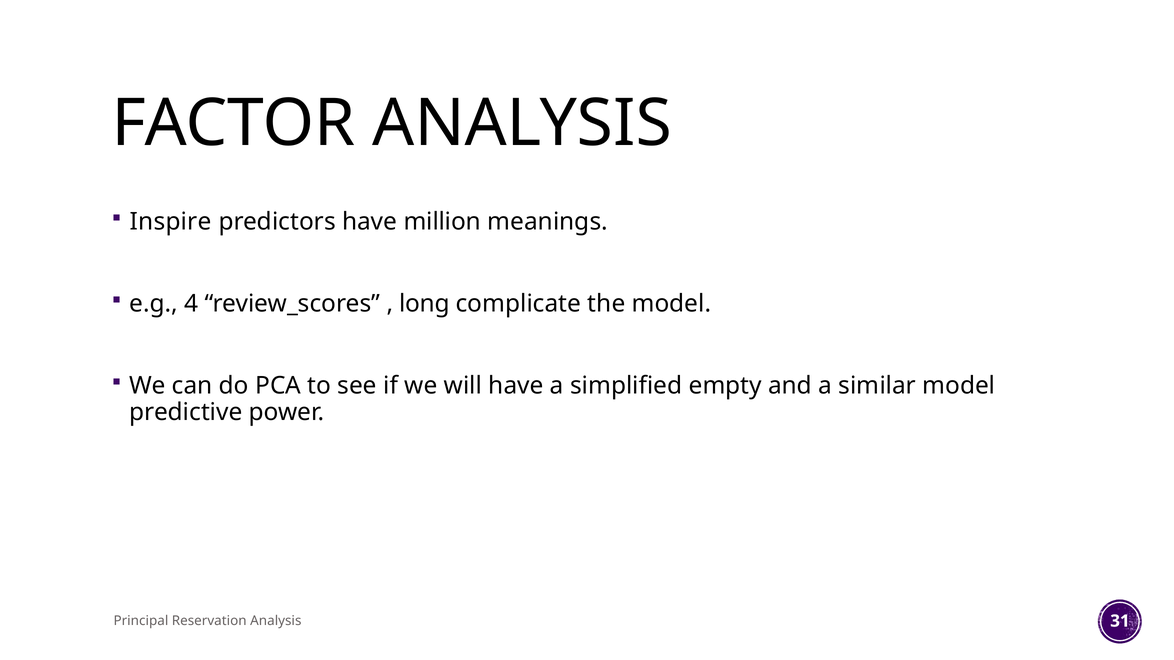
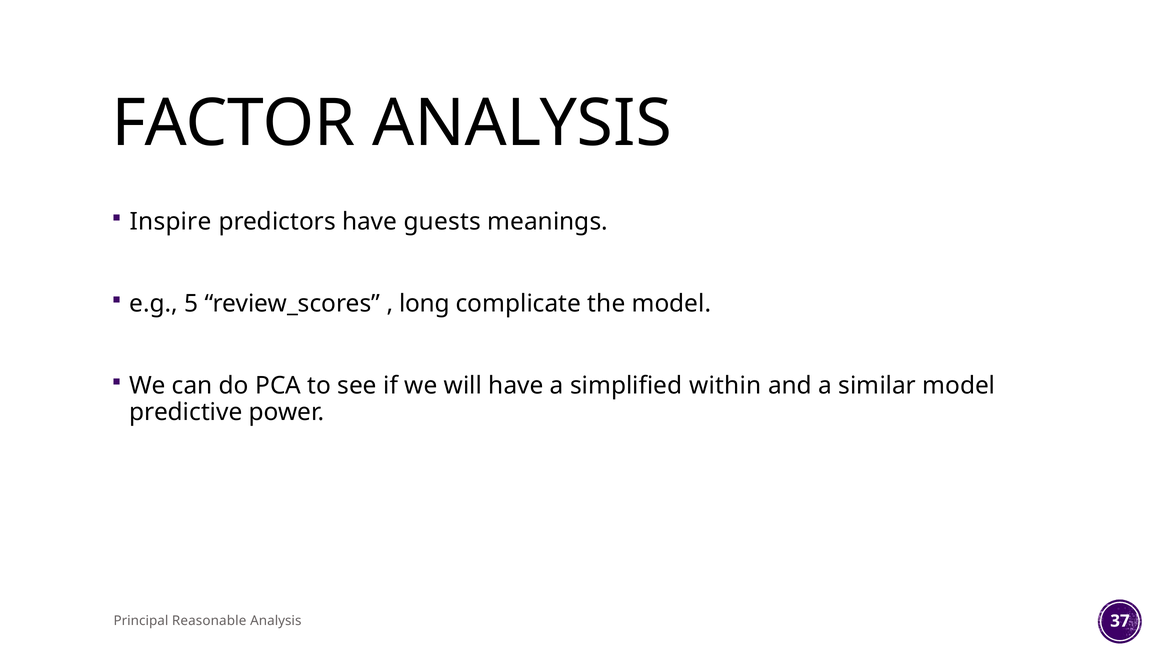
million: million -> guests (442, 222)
4: 4 -> 5 (191, 304)
empty: empty -> within (725, 386)
Reservation: Reservation -> Reasonable (209, 621)
31: 31 -> 37 (1120, 621)
